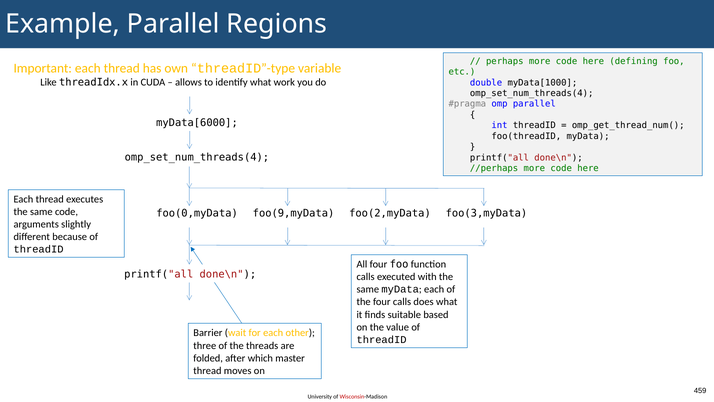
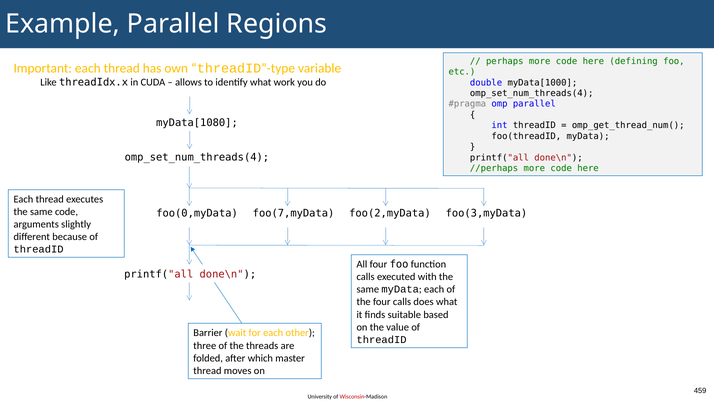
myData[6000: myData[6000 -> myData[1080 (197, 123)
foo(9,myData: foo(9,myData -> foo(7,myData (294, 213)
